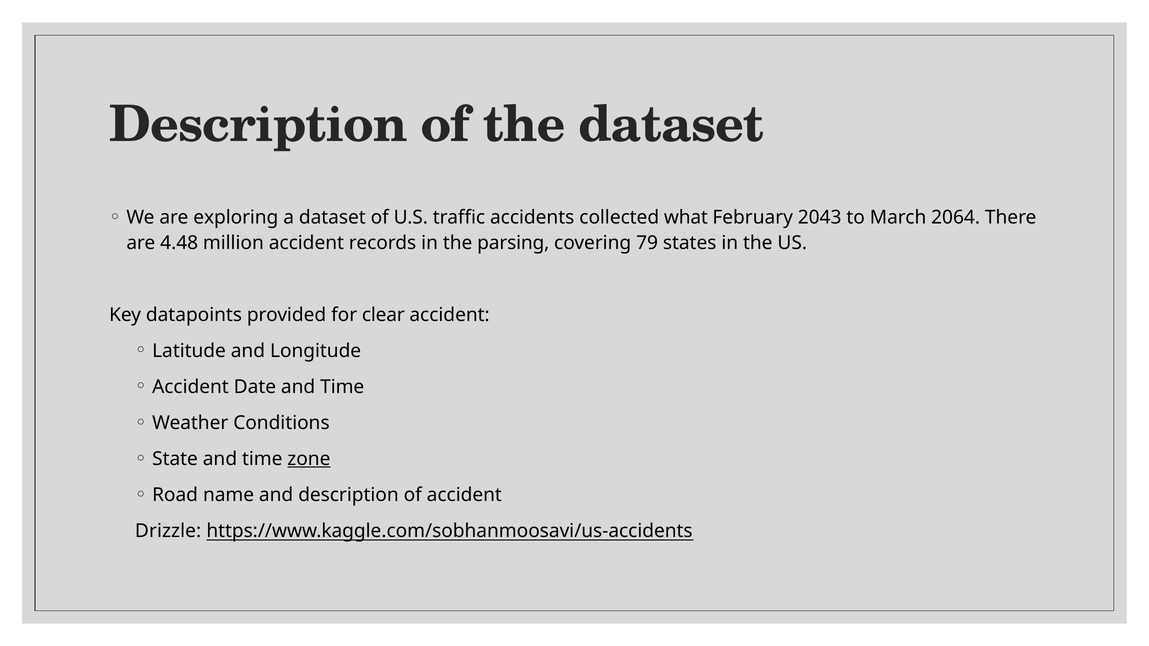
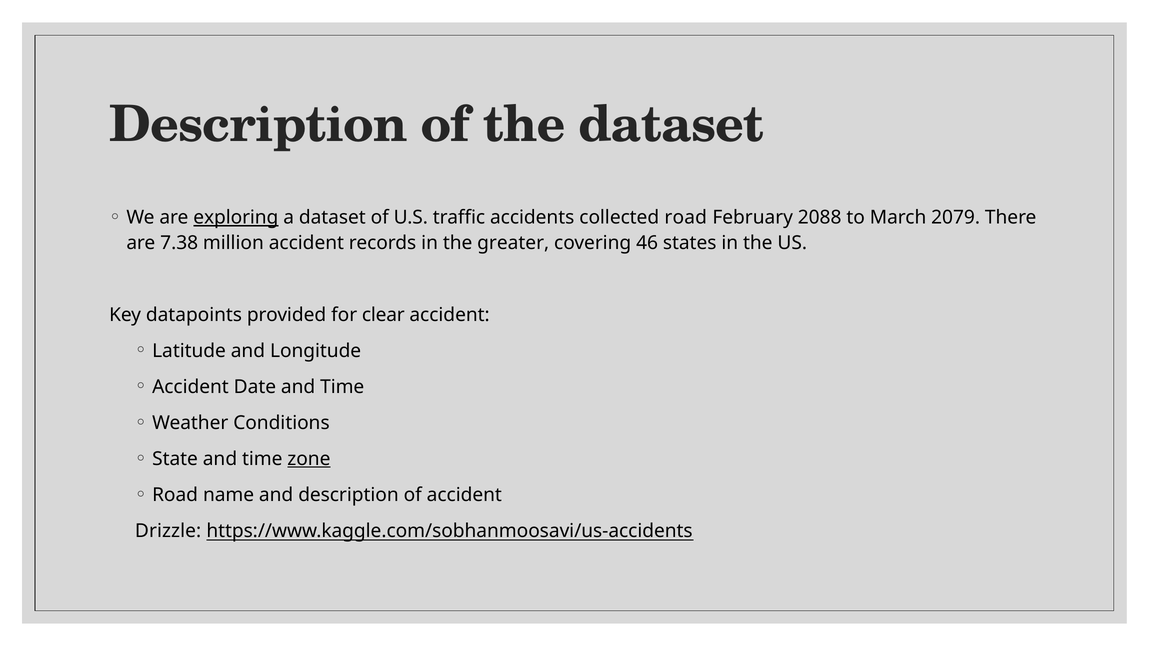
exploring underline: none -> present (236, 218)
collected what: what -> road (686, 218)
2043: 2043 -> 2088 (820, 218)
2064: 2064 -> 2079 (956, 218)
4.48: 4.48 -> 7.38 (179, 243)
parsing: parsing -> greater (513, 243)
79: 79 -> 46 (647, 243)
